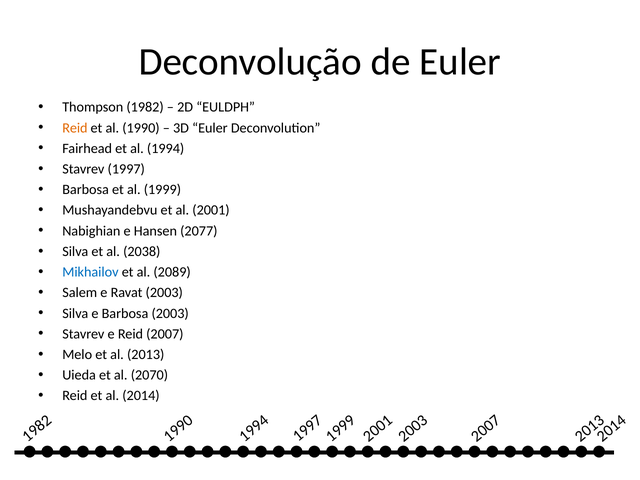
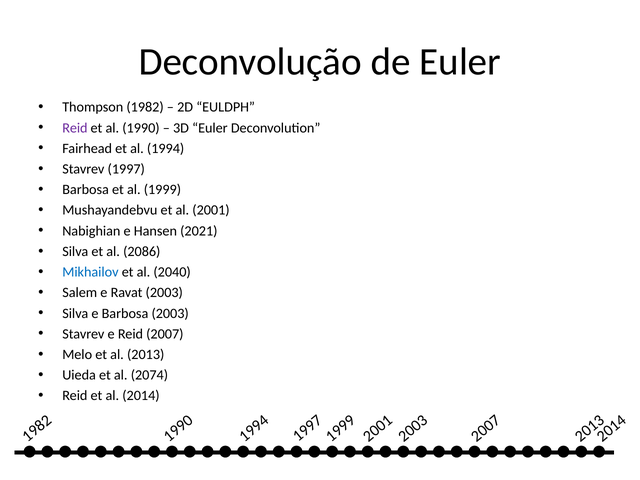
Reid colour: orange -> purple (75, 128)
2077: 2077 -> 2021 (199, 231)
2038: 2038 -> 2086 (142, 252)
2089: 2089 -> 2040 (172, 272)
2070: 2070 -> 2074 (149, 375)
